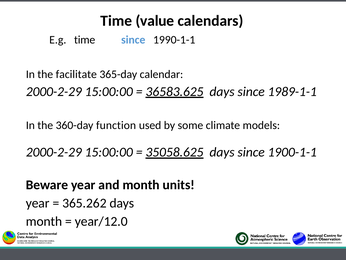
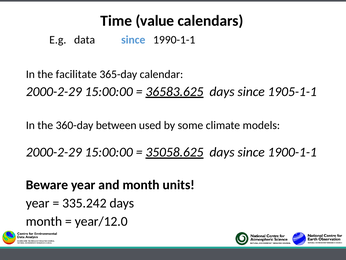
E.g time: time -> data (85, 40)
1989-1-1: 1989-1-1 -> 1905-1-1 (292, 91)
function: function -> between (116, 125)
365.262: 365.262 -> 335.242 (84, 203)
